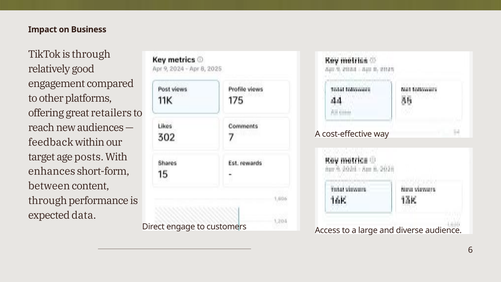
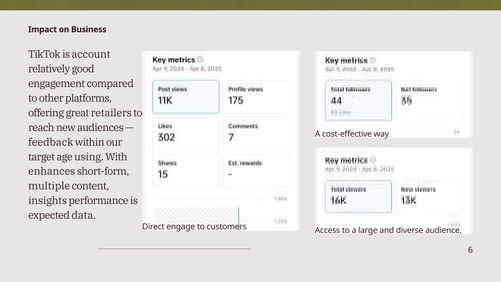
is through: through -> account (91, 54)
posts: posts -> using (89, 157)
between: between -> multiple (49, 186)
through: through -> insights (48, 201)
